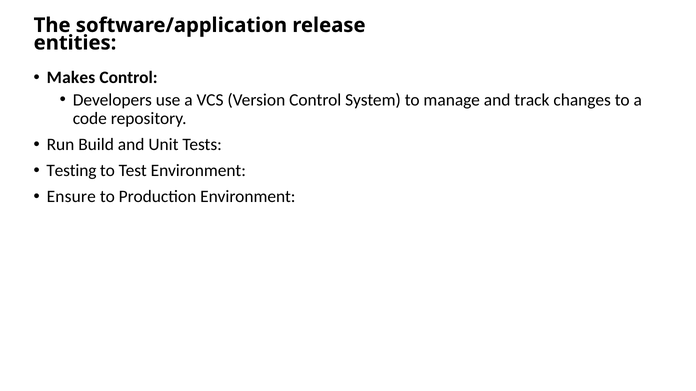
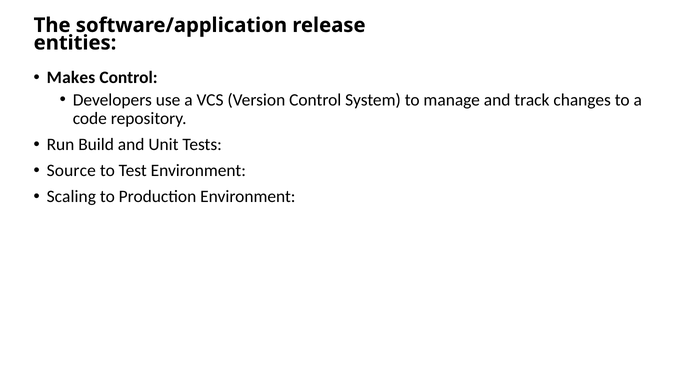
Testing: Testing -> Source (71, 171)
Ensure: Ensure -> Scaling (71, 197)
